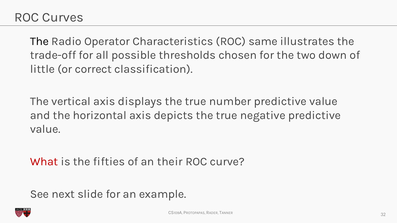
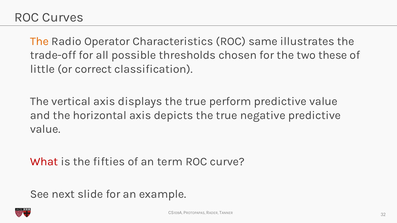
The colour: black -> orange (39, 41)
down: down -> these (333, 55)
number: number -> perform (230, 102)
their: their -> term (170, 162)
